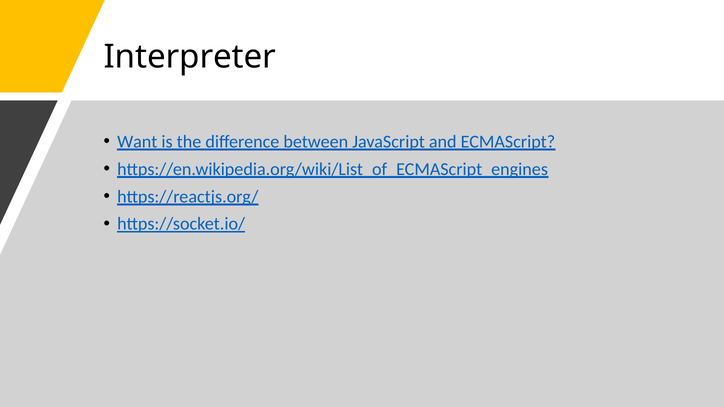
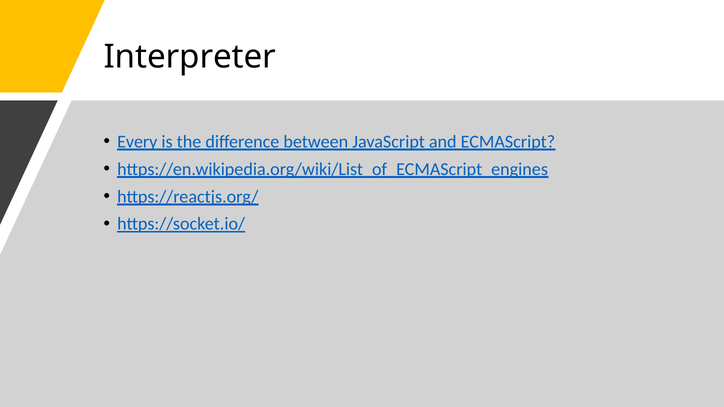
Want: Want -> Every (137, 142)
